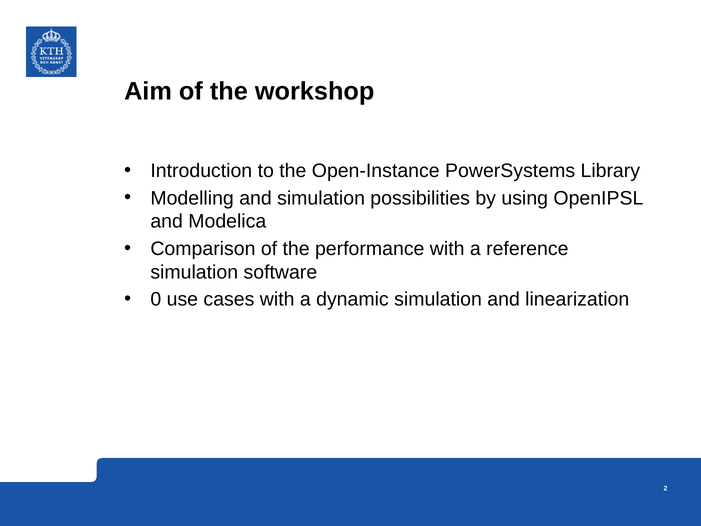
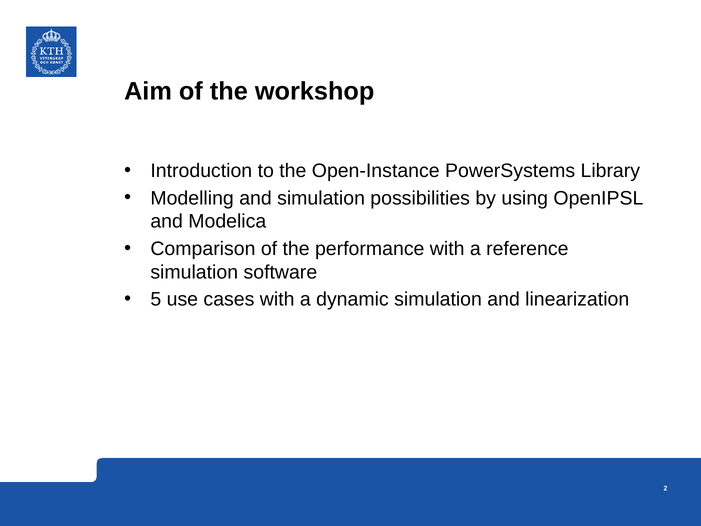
0: 0 -> 5 (156, 299)
